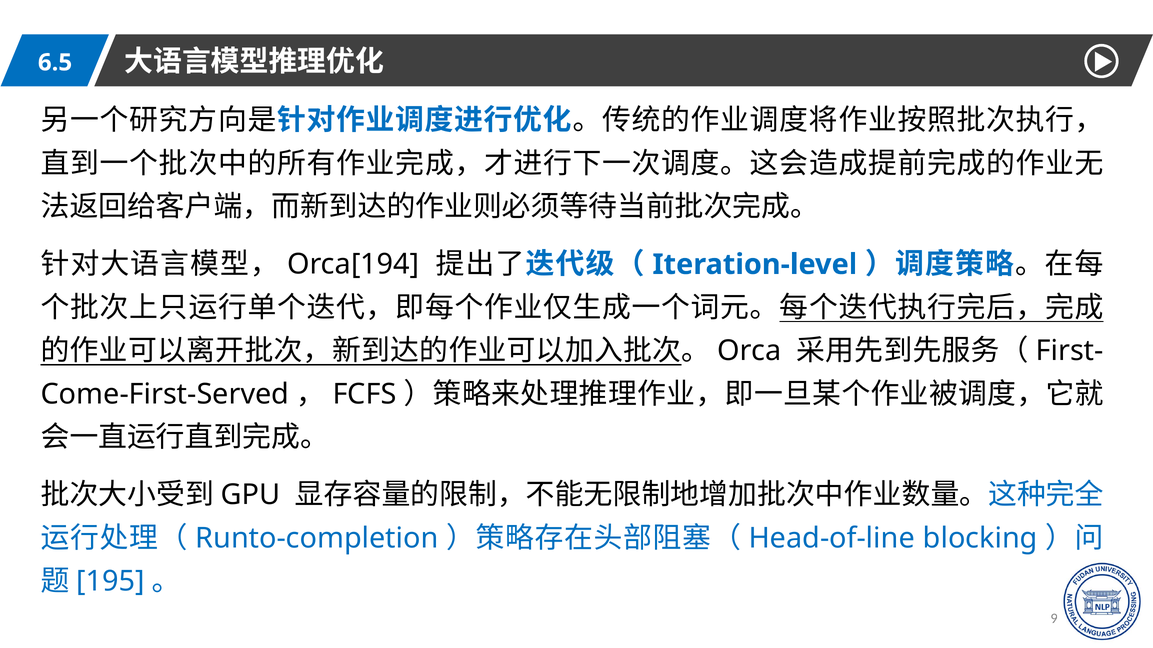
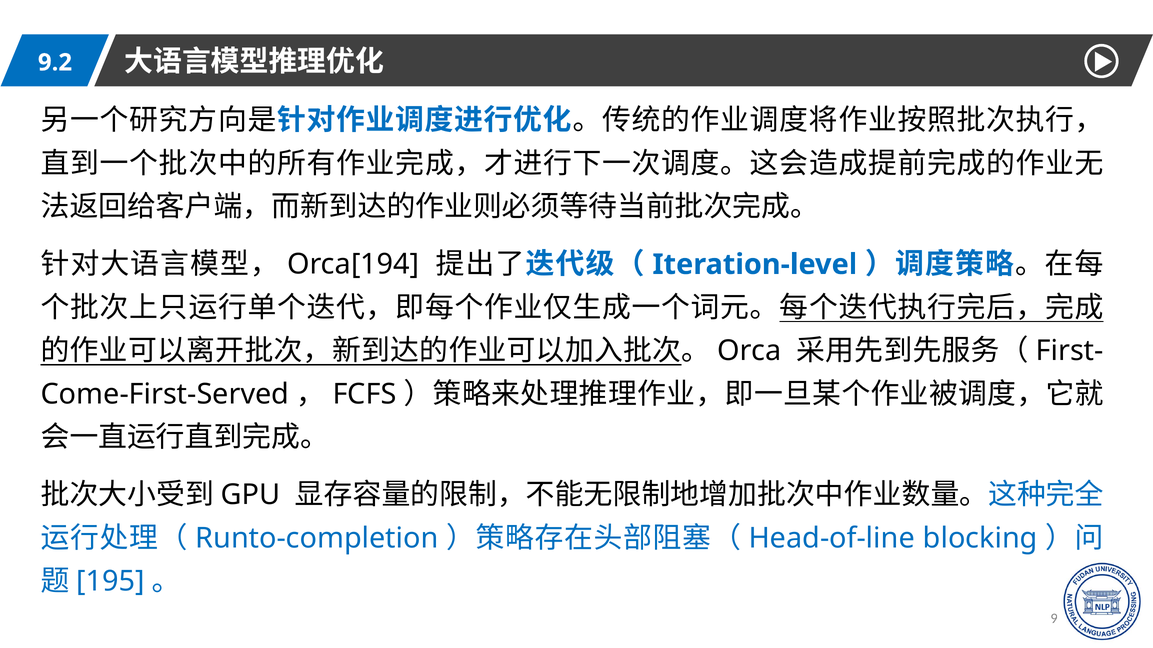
6.5: 6.5 -> 9.2 (55, 63)
